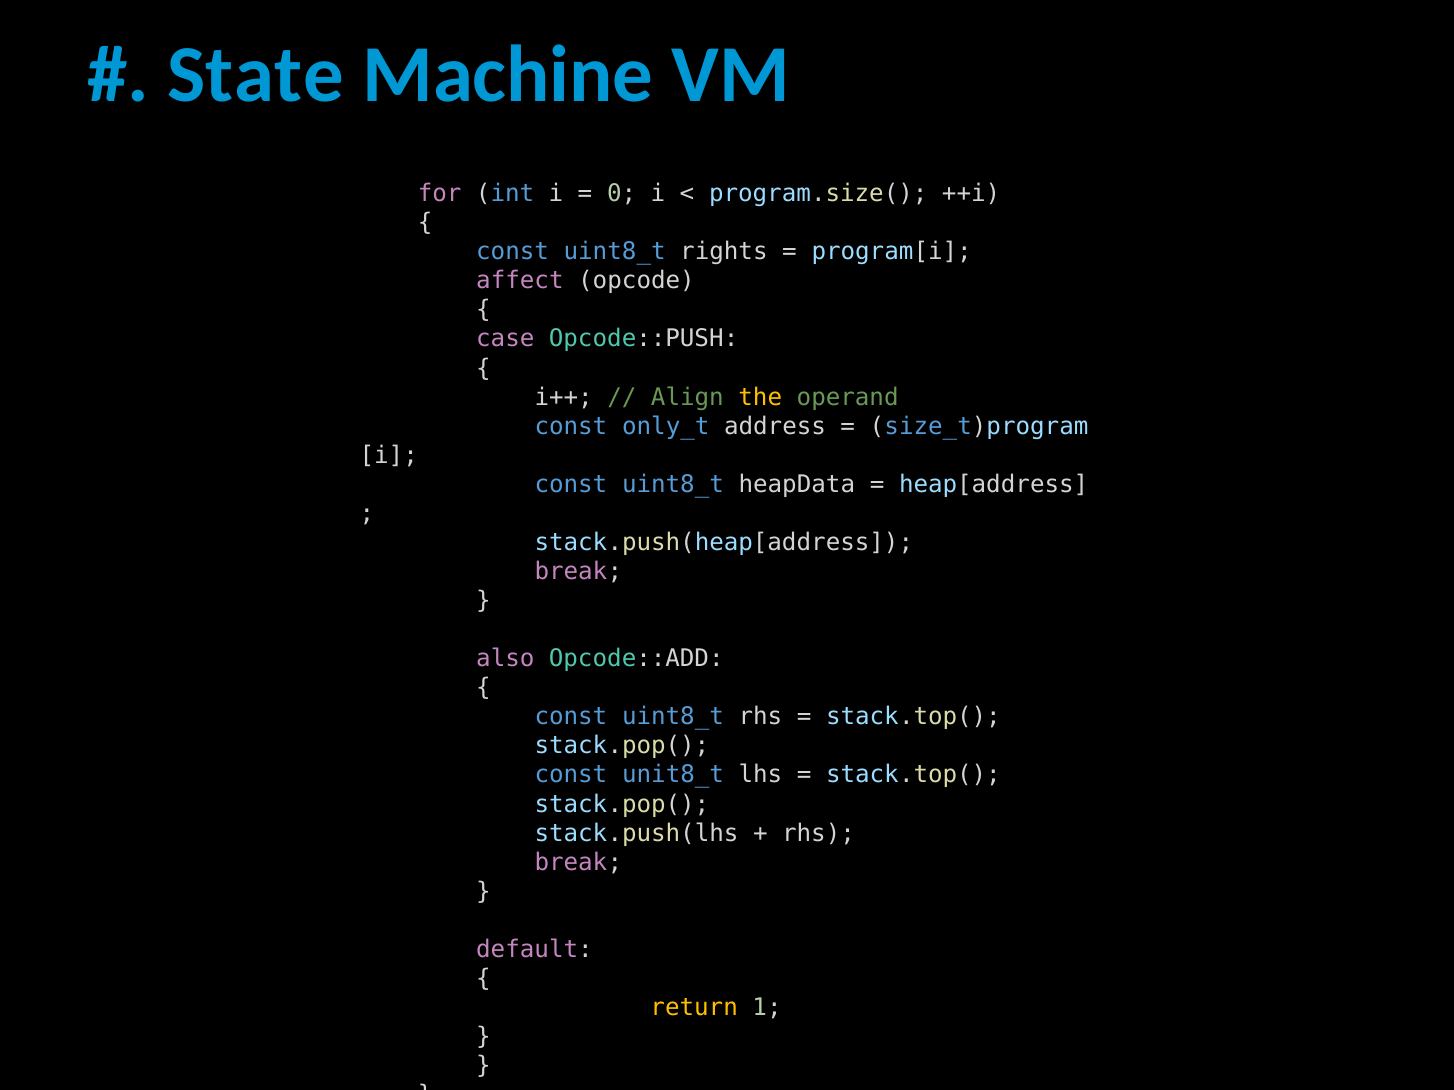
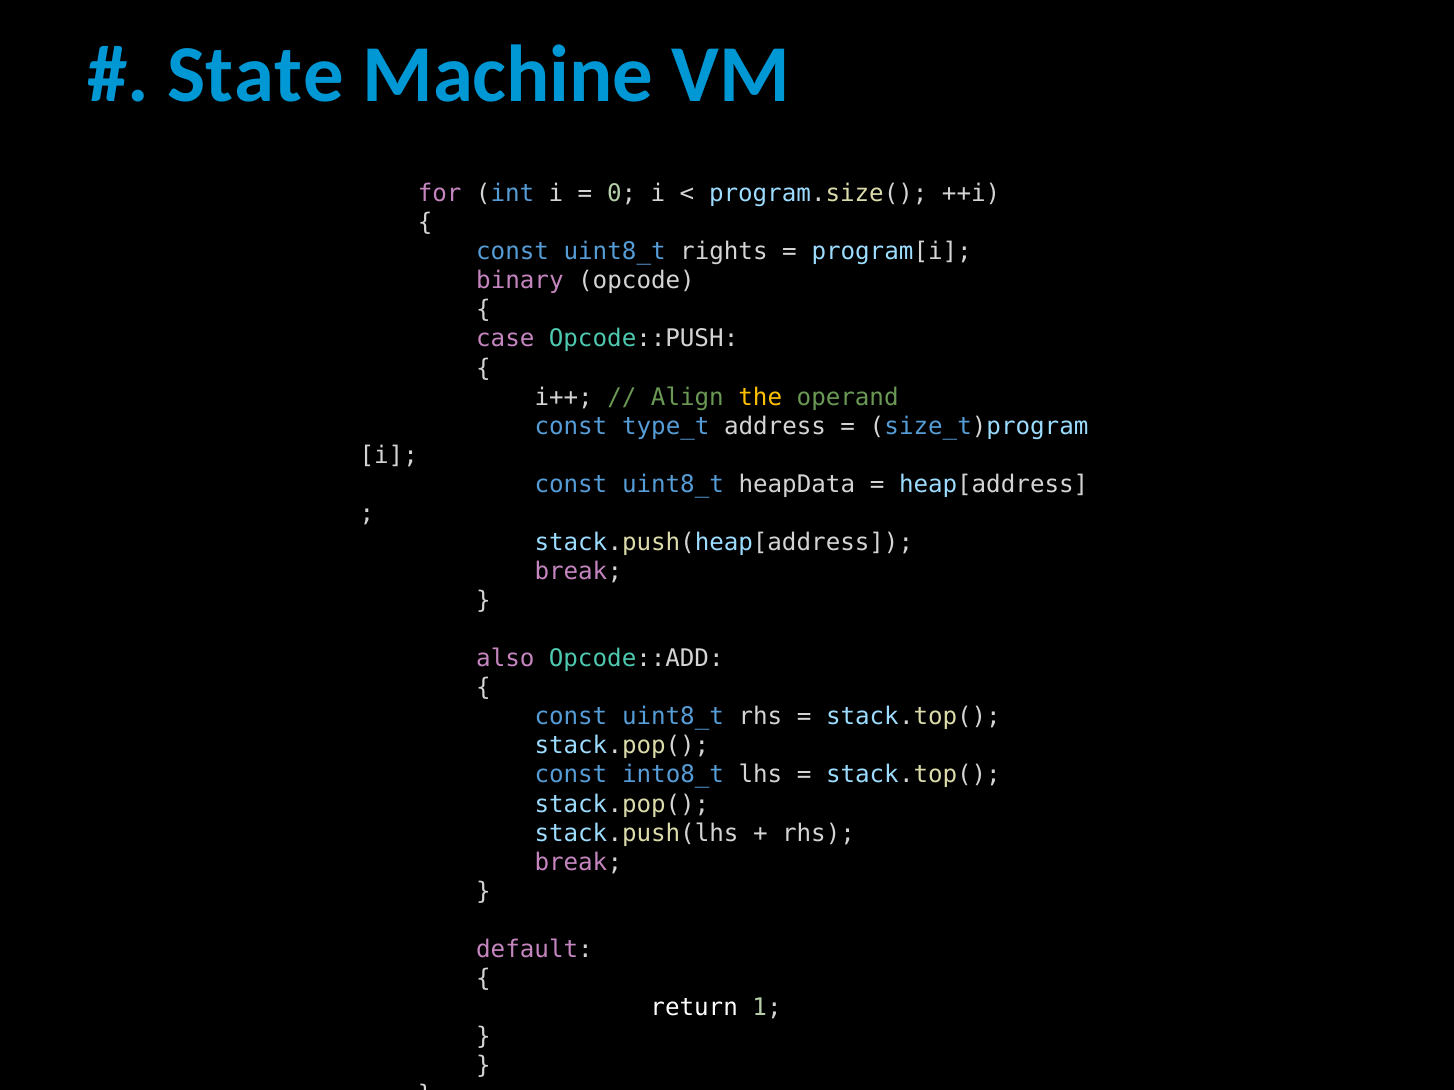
affect: affect -> binary (520, 281)
only_t: only_t -> type_t (666, 426)
unit8_t: unit8_t -> into8_t (673, 775)
return colour: yellow -> white (694, 1008)
